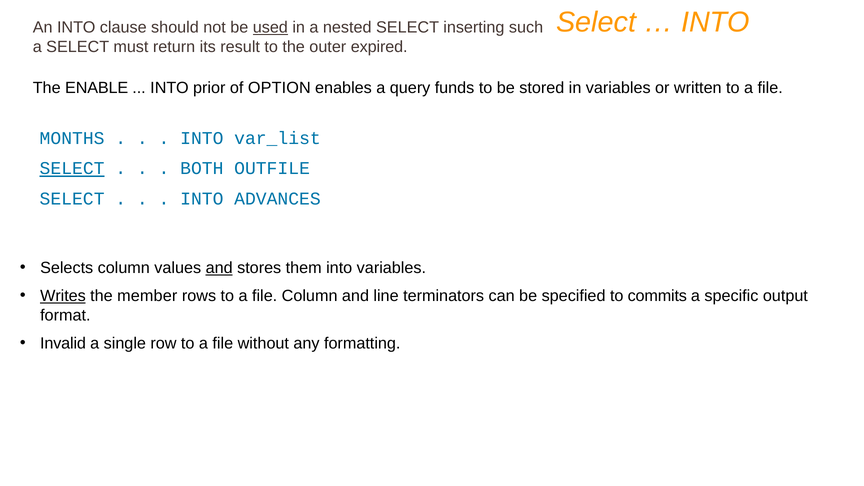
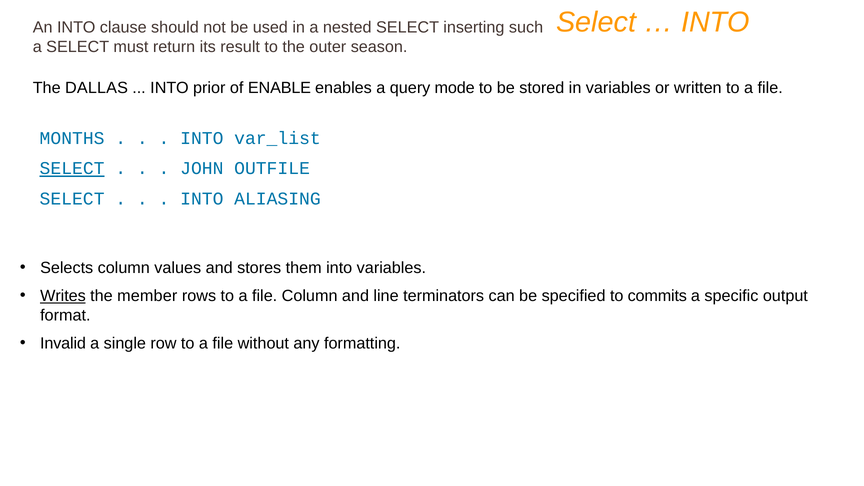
used underline: present -> none (270, 28)
expired: expired -> season (379, 47)
ENABLE: ENABLE -> DALLAS (97, 88)
OPTION: OPTION -> ENABLE (279, 88)
funds: funds -> mode (455, 88)
BOTH: BOTH -> JOHN (202, 168)
ADVANCES: ADVANCES -> ALIASING (277, 199)
and underline: present -> none (219, 268)
